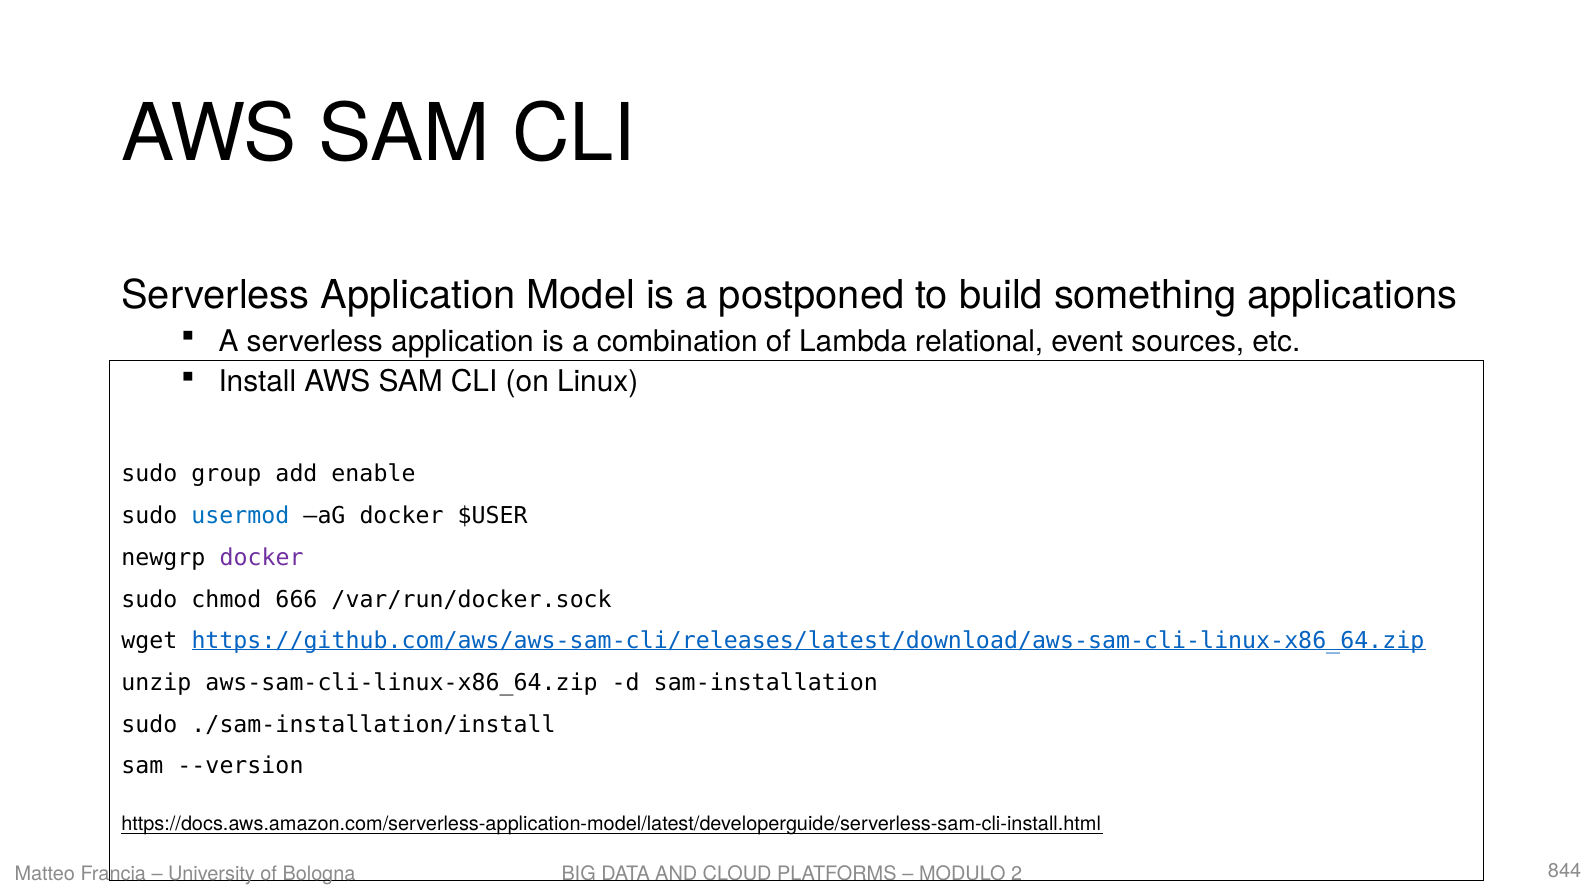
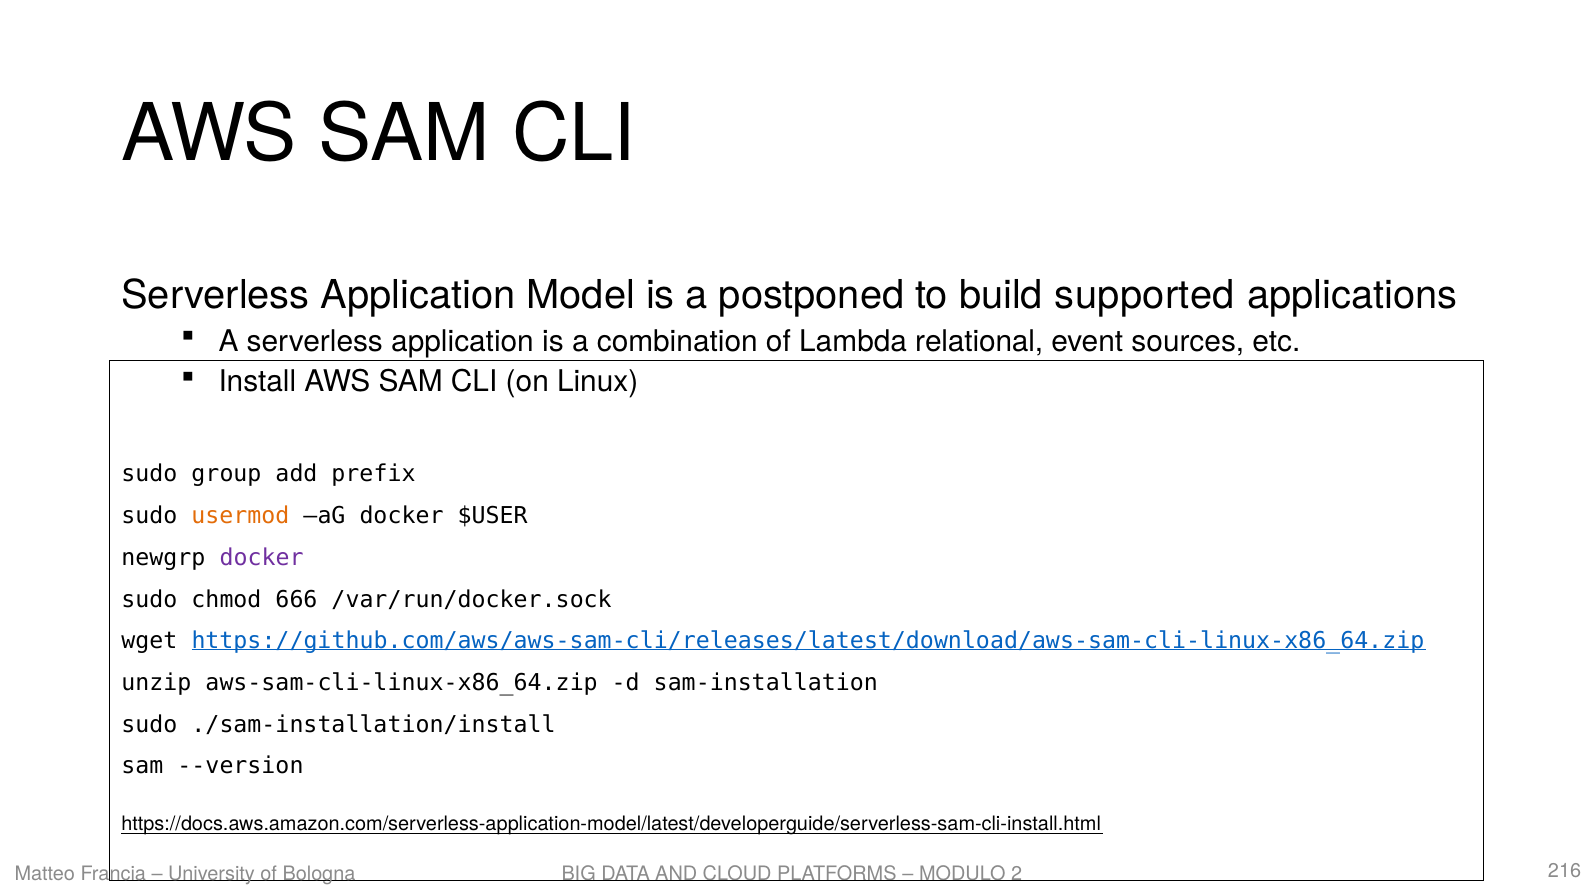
something: something -> supported (1145, 295)
enable: enable -> prefix (373, 474)
usermod colour: blue -> orange (240, 516)
844: 844 -> 216 (1565, 871)
